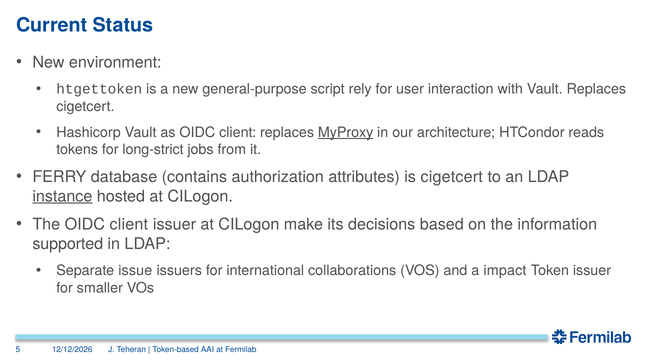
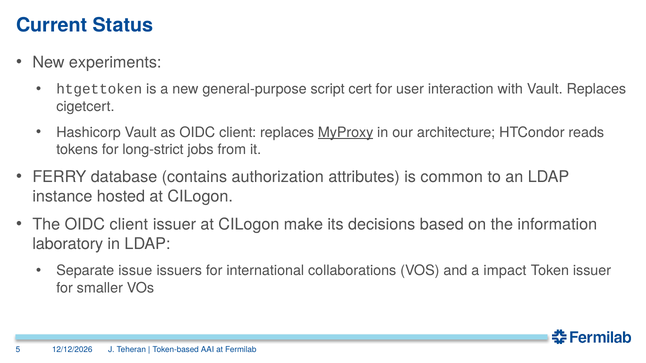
environment: environment -> experiments (115, 62)
rely: rely -> cert (360, 89)
is cigetcert: cigetcert -> common (452, 177)
instance underline: present -> none (62, 196)
supported: supported -> laboratory (68, 244)
